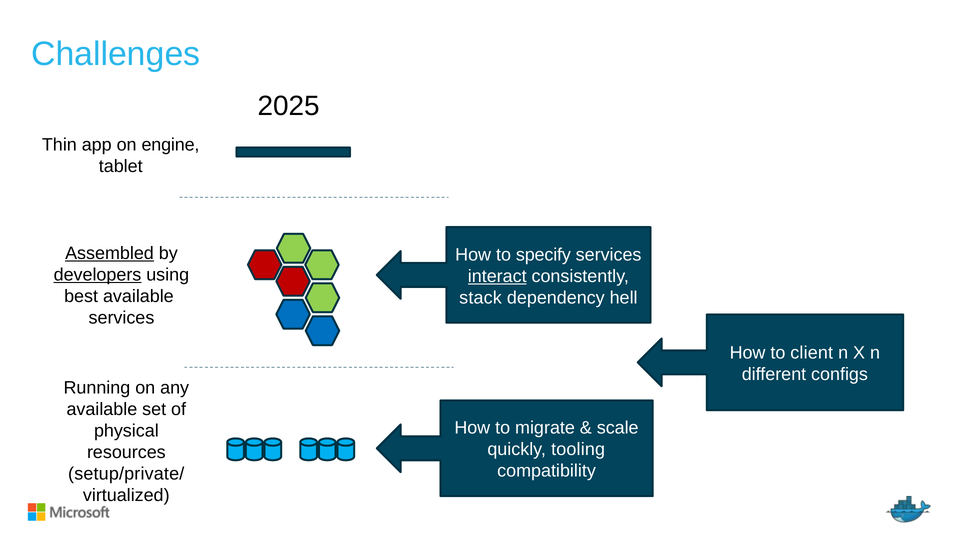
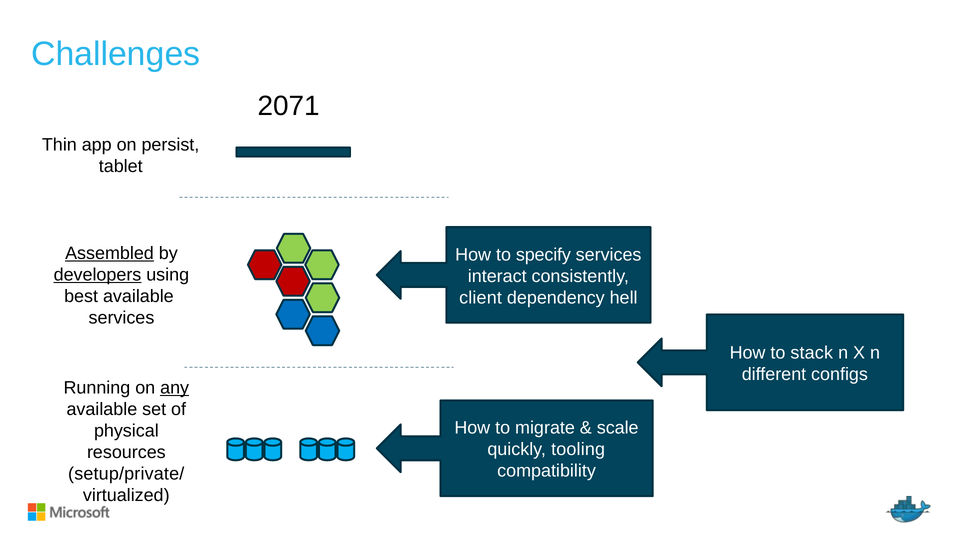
2025: 2025 -> 2071 (289, 106)
engine: engine -> persist (170, 145)
interact underline: present -> none (497, 276)
stack: stack -> client (481, 298)
client: client -> stack (812, 353)
any underline: none -> present (175, 388)
